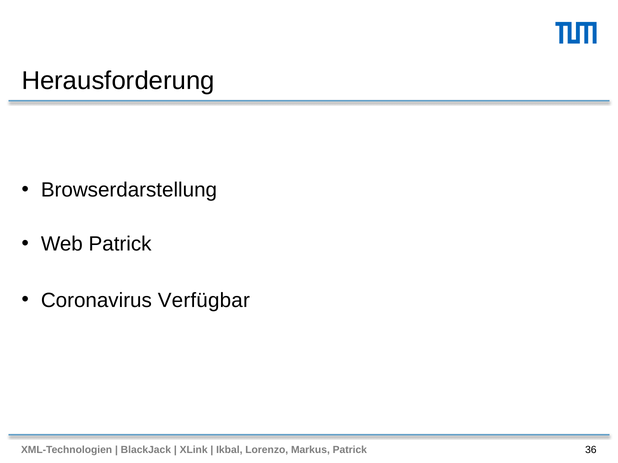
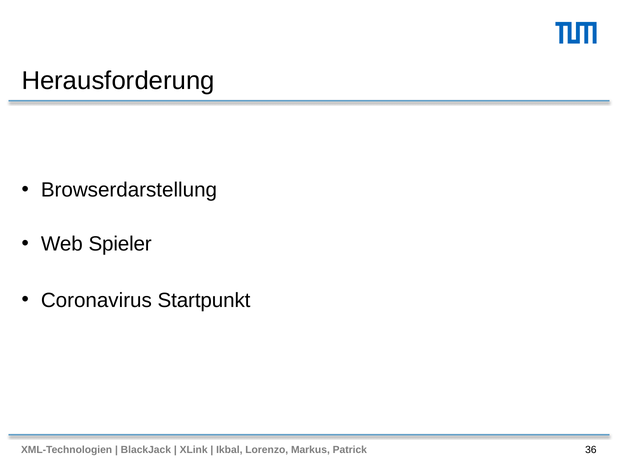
Web Patrick: Patrick -> Spieler (120, 244)
Verfügbar: Verfügbar -> Startpunkt (204, 301)
